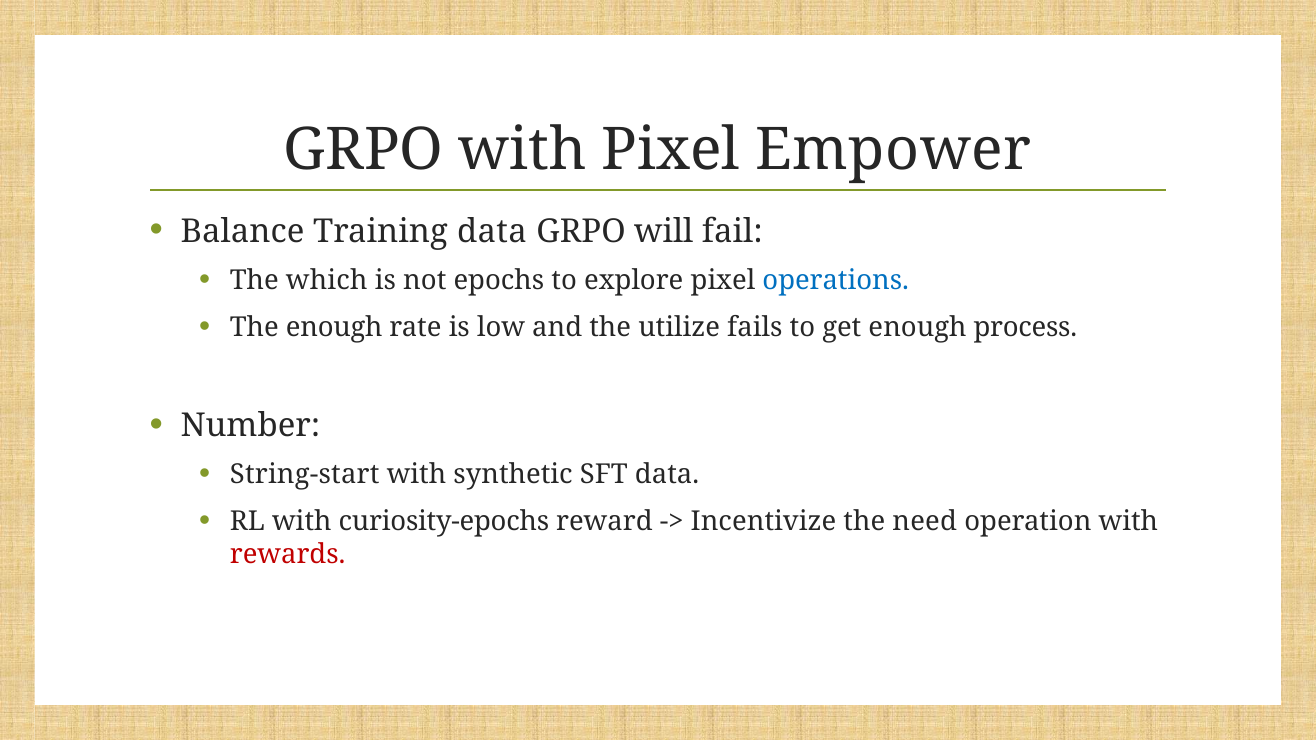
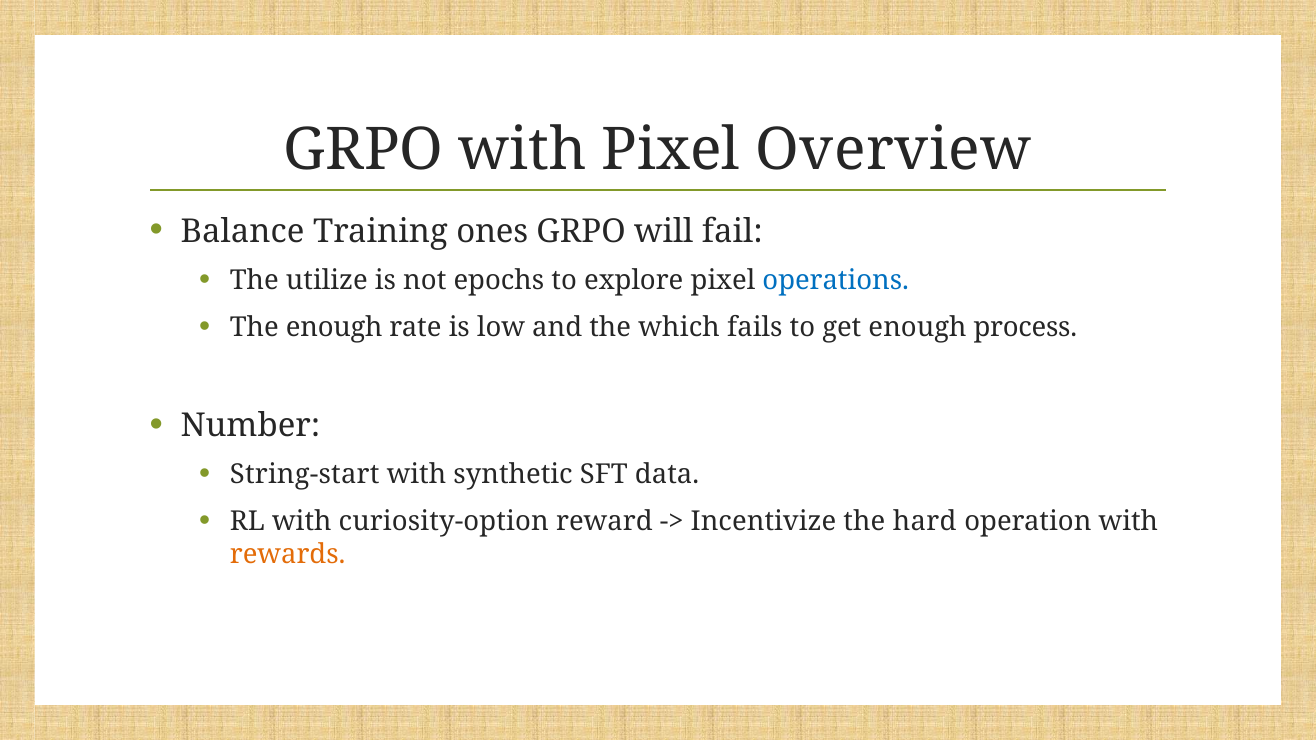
Empower: Empower -> Overview (893, 150)
Training data: data -> ones (492, 231)
which: which -> utilize (327, 281)
utilize: utilize -> which (679, 327)
curiosity-epochs: curiosity-epochs -> curiosity-option (444, 522)
need: need -> hard (925, 522)
rewards colour: red -> orange (288, 555)
